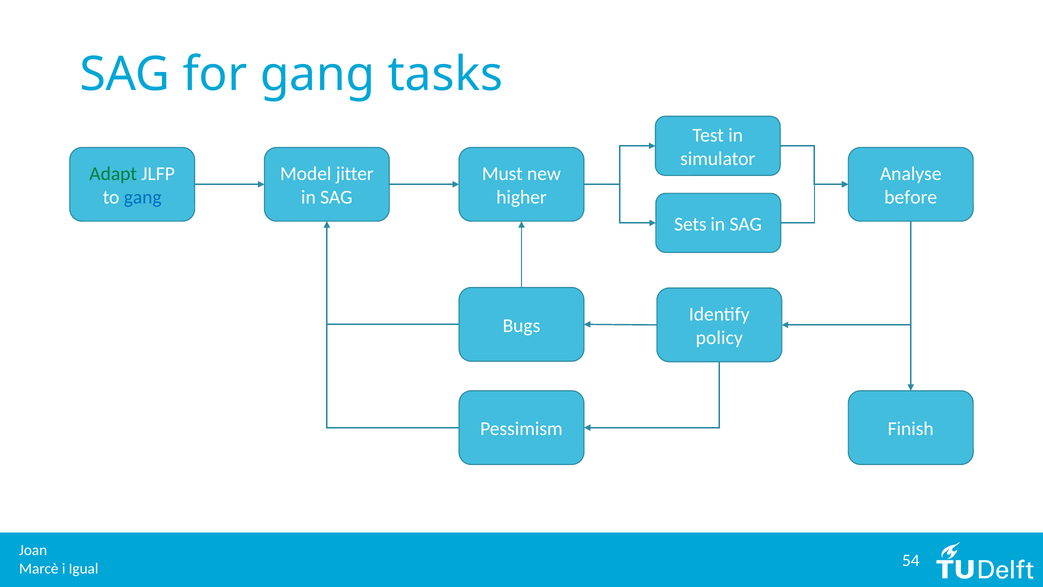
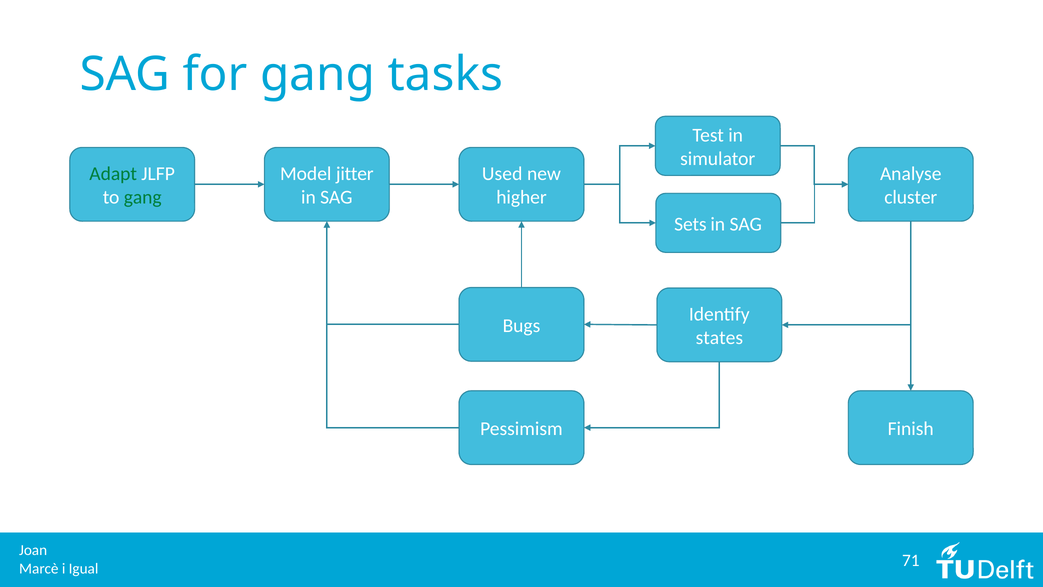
Must: Must -> Used (502, 174)
gang colour: blue -> green (143, 197)
before: before -> cluster (911, 197)
policy: policy -> states (719, 338)
54: 54 -> 71 (911, 560)
